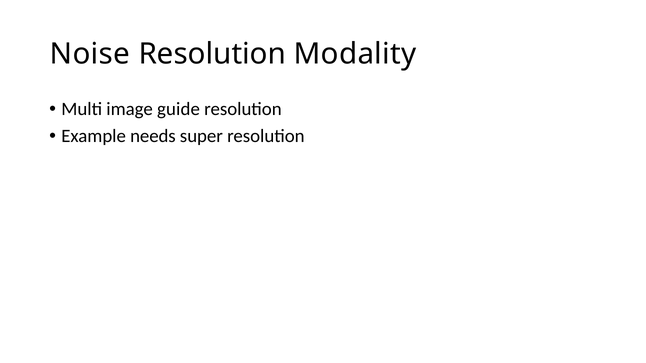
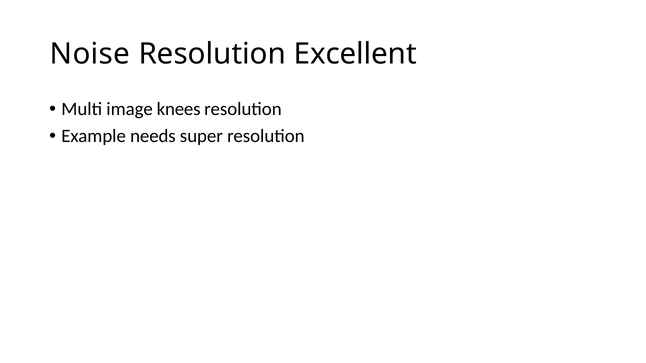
Modality: Modality -> Excellent (355, 54)
guide: guide -> knees (179, 109)
